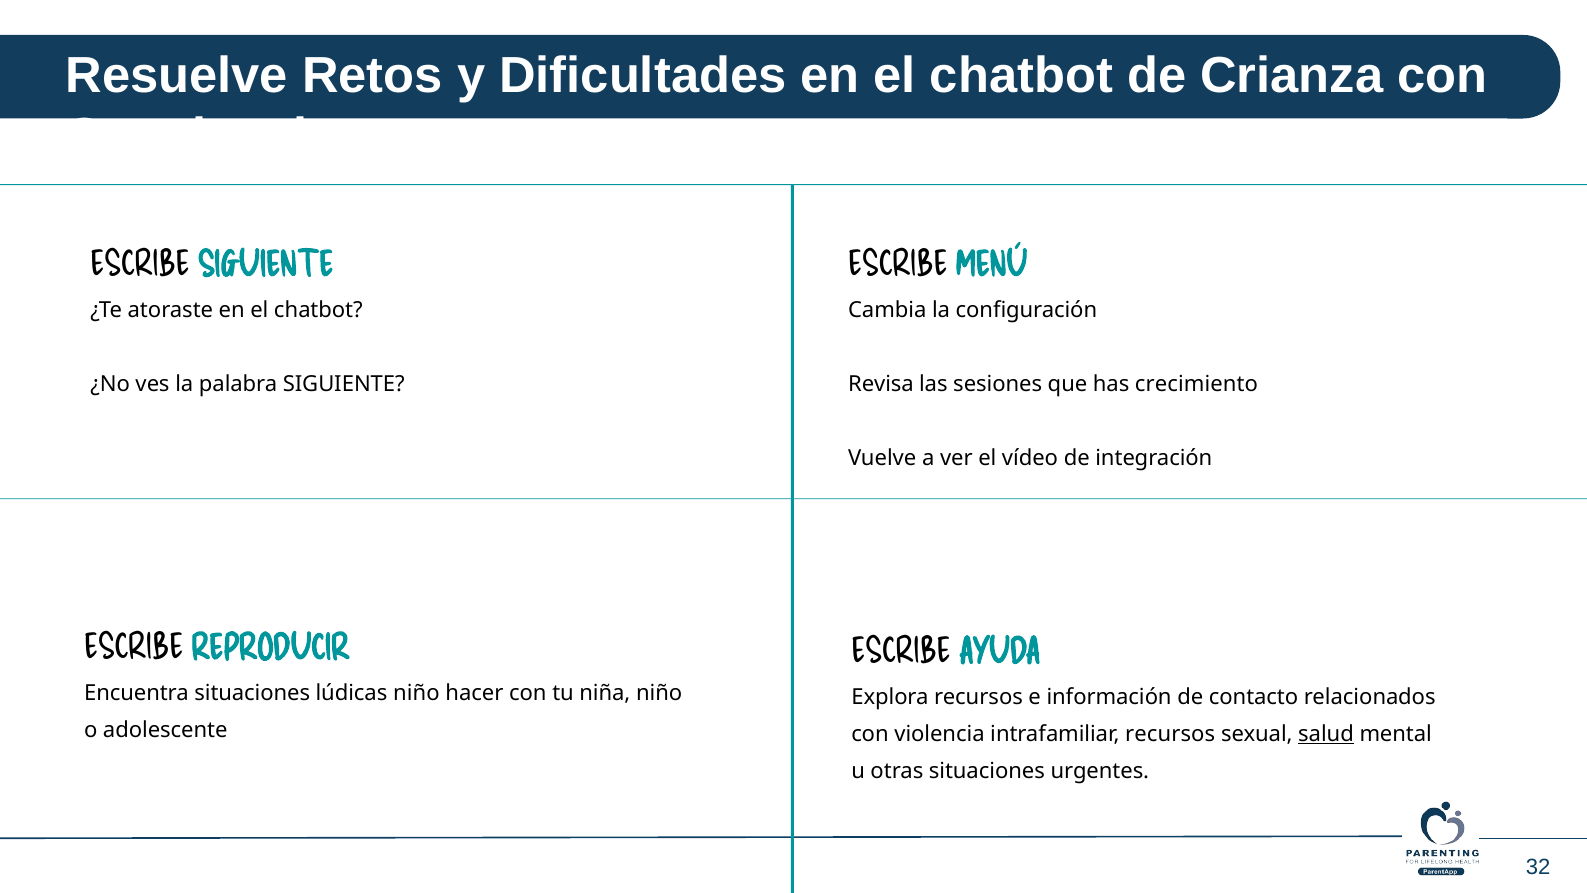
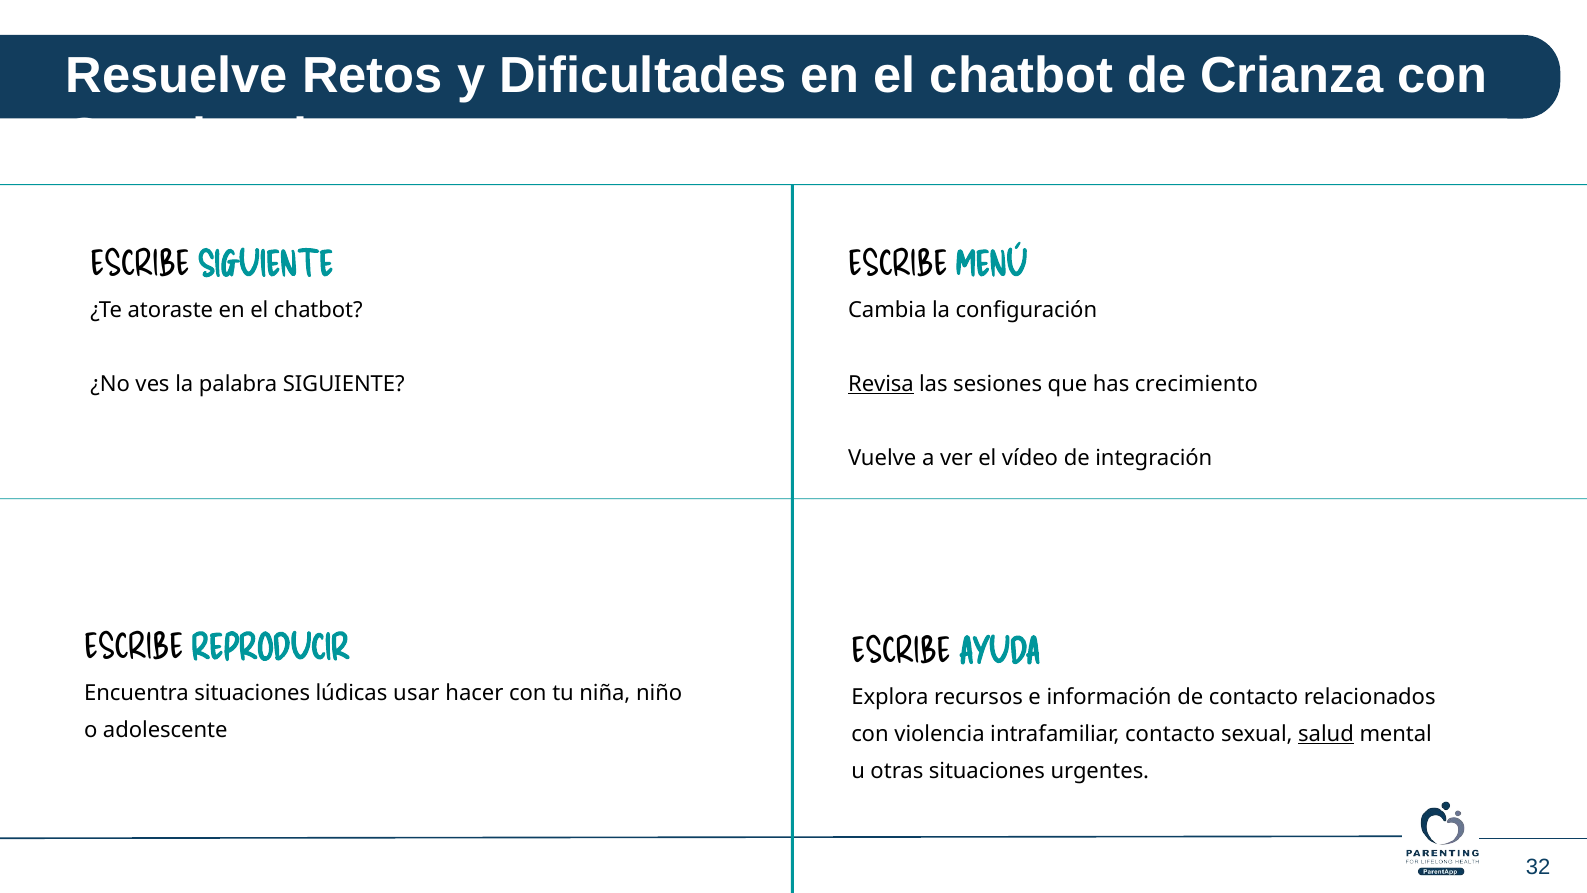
Revisa underline: none -> present (881, 384)
lúdicas niño: niño -> usar (416, 693)
intrafamiliar recursos: recursos -> contacto (1170, 734)
